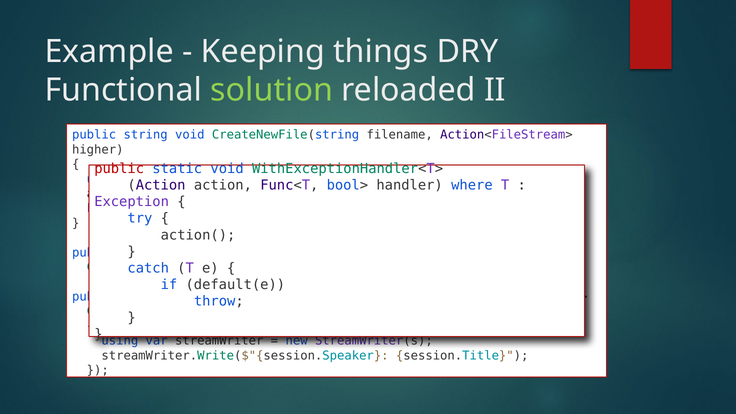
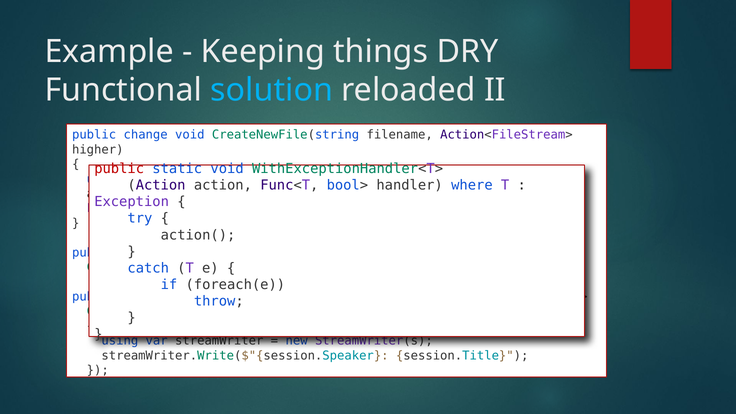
solution colour: light green -> light blue (272, 90)
string: string -> change (146, 135)
default(e: default(e -> foreach(e (235, 285)
